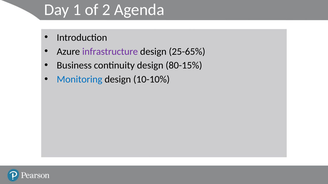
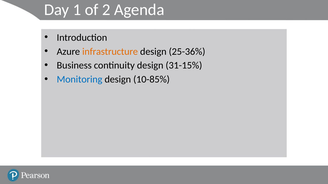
infrastructure colour: purple -> orange (110, 52)
25-65%: 25-65% -> 25-36% (187, 52)
80-15%: 80-15% -> 31-15% (184, 66)
10-10%: 10-10% -> 10-85% (152, 80)
